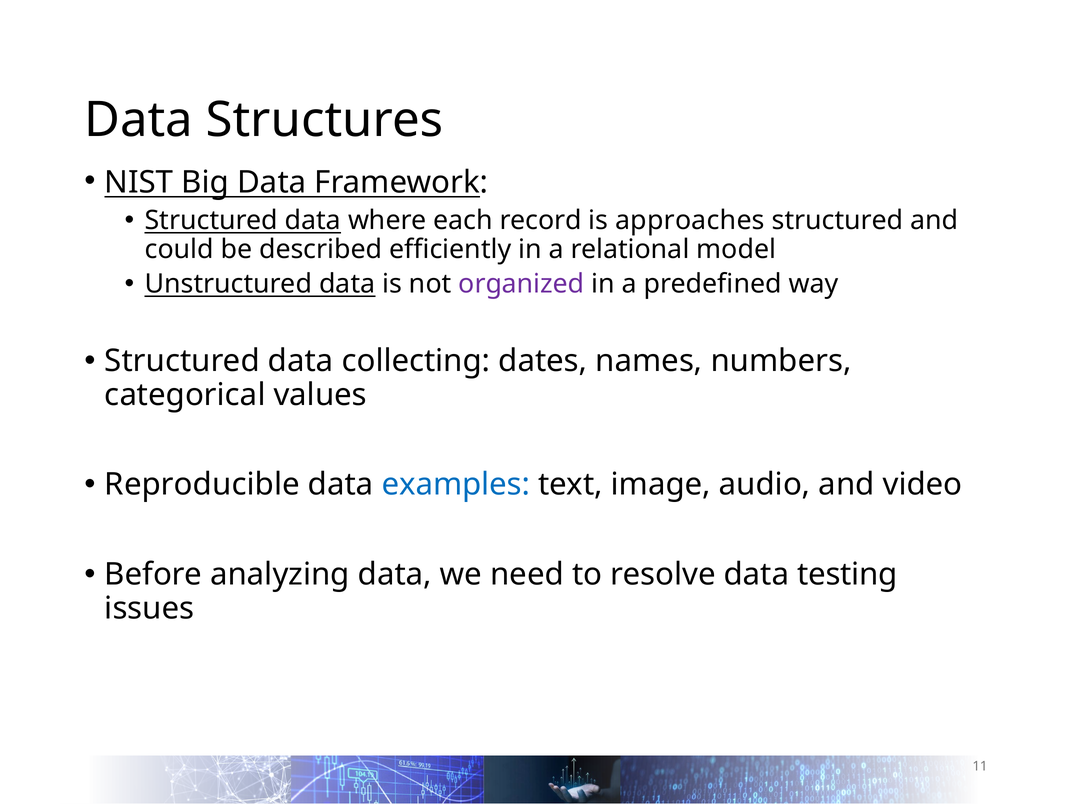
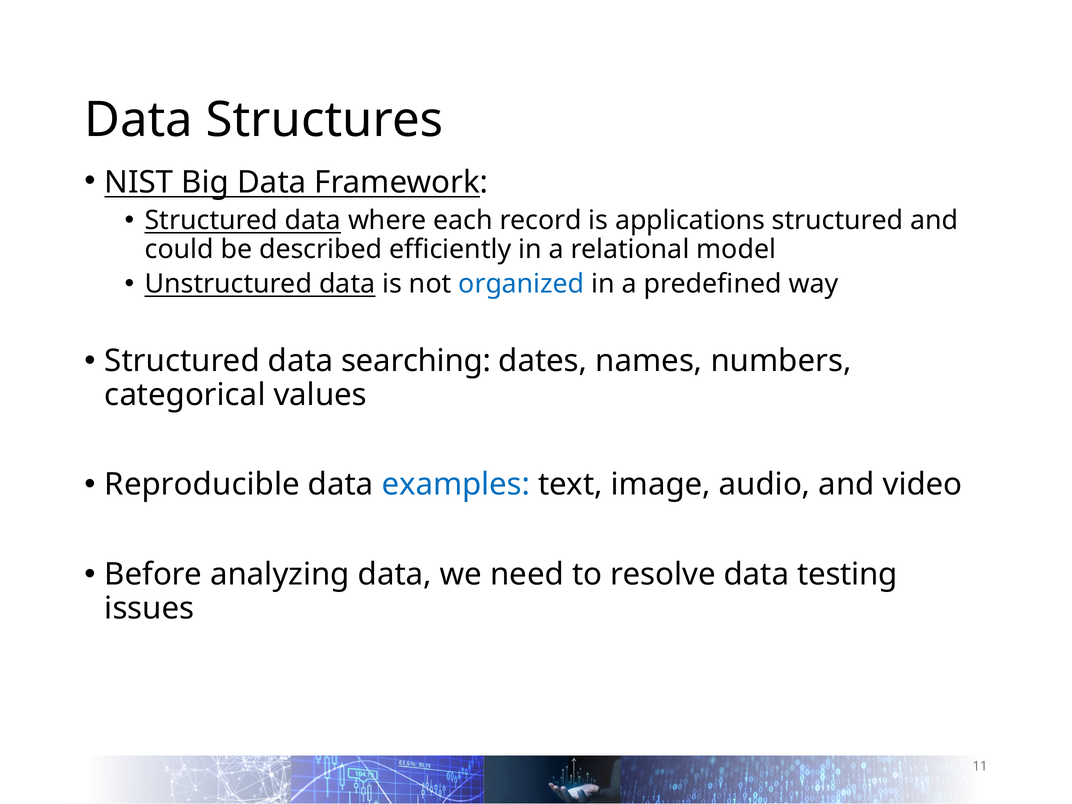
approaches: approaches -> applications (690, 220)
organized colour: purple -> blue (521, 284)
collecting: collecting -> searching (416, 361)
